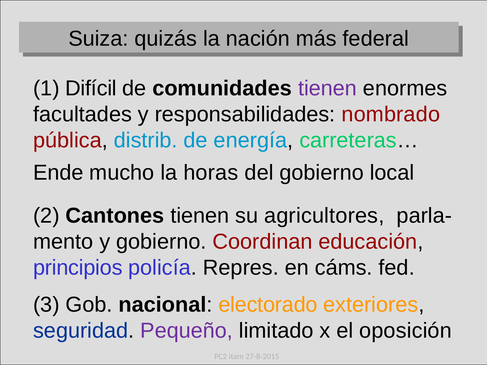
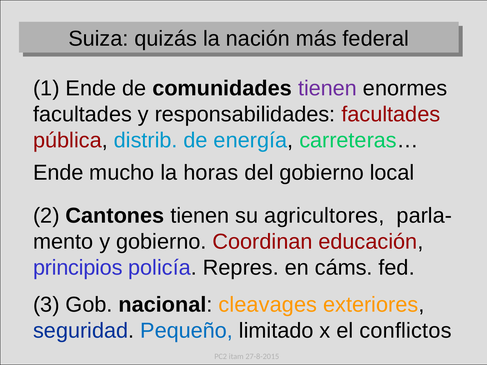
1 Difícil: Difícil -> Ende (91, 88)
responsabilidades nombrado: nombrado -> facultades (391, 114)
electorado: electorado -> cleavages (268, 305)
Pequeño colour: purple -> blue (187, 331)
oposición: oposición -> conflictos (406, 331)
